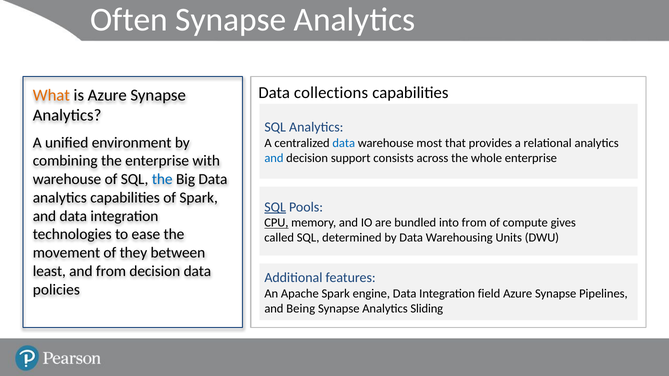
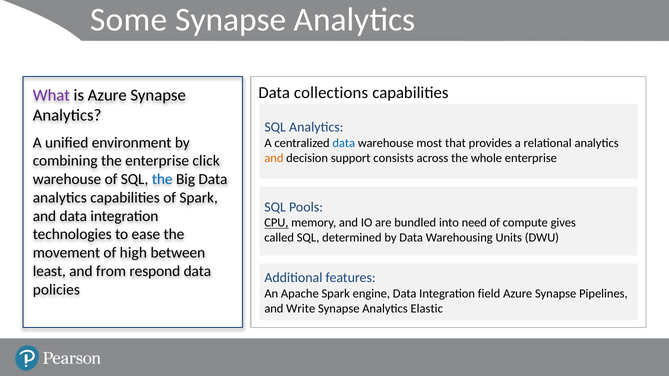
Often: Often -> Some (129, 20)
What colour: orange -> purple (51, 95)
and colour: blue -> orange (274, 158)
enterprise with: with -> click (206, 161)
SQL underline: present -> none (275, 207)
into from: from -> need (474, 223)
they: they -> high (133, 253)
from decision: decision -> respond (155, 271)
Being: Being -> Write (301, 309)
Sliding: Sliding -> Elastic (427, 309)
